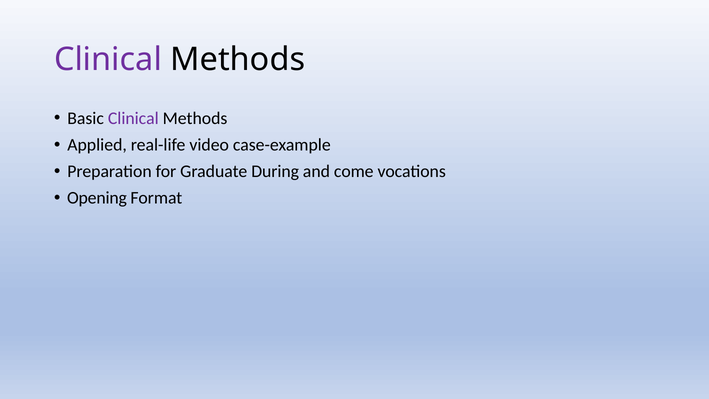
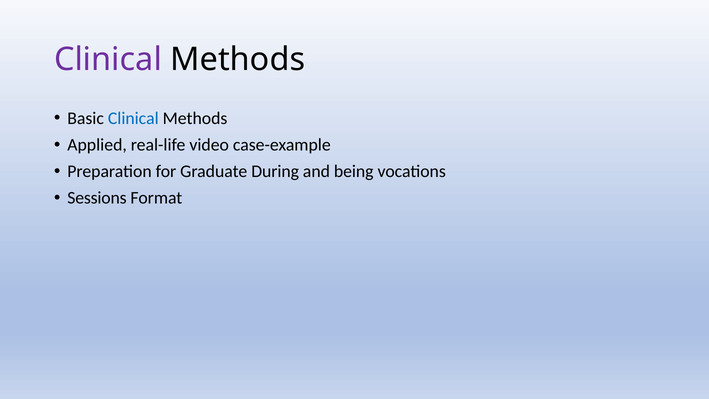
Clinical colour: purple -> blue (133, 118)
come: come -> being (354, 171)
Opening: Opening -> Sessions (97, 198)
